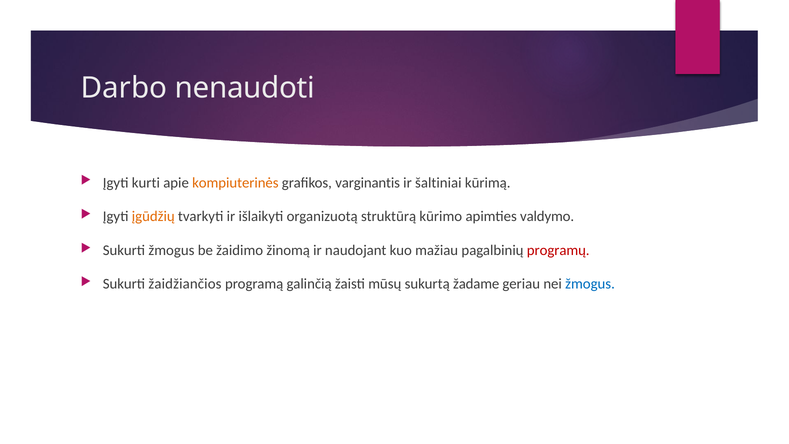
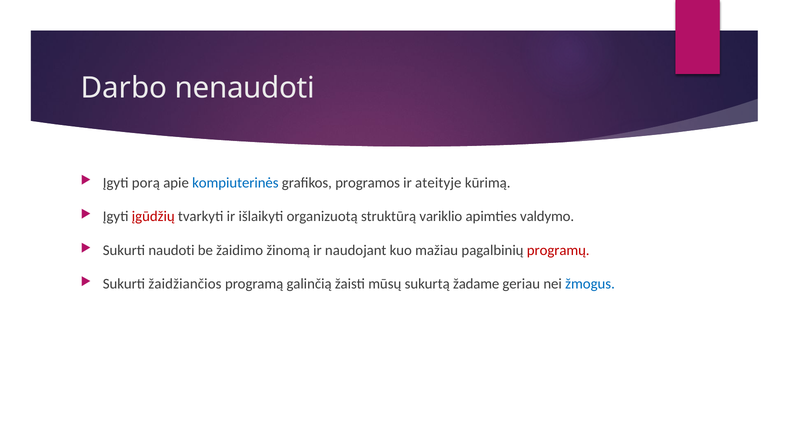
kurti: kurti -> porą (146, 183)
kompiuterinės colour: orange -> blue (235, 183)
varginantis: varginantis -> programos (368, 183)
šaltiniai: šaltiniai -> ateityje (438, 183)
įgūdžių colour: orange -> red (153, 216)
kūrimo: kūrimo -> variklio (441, 216)
Sukurti žmogus: žmogus -> naudoti (171, 250)
